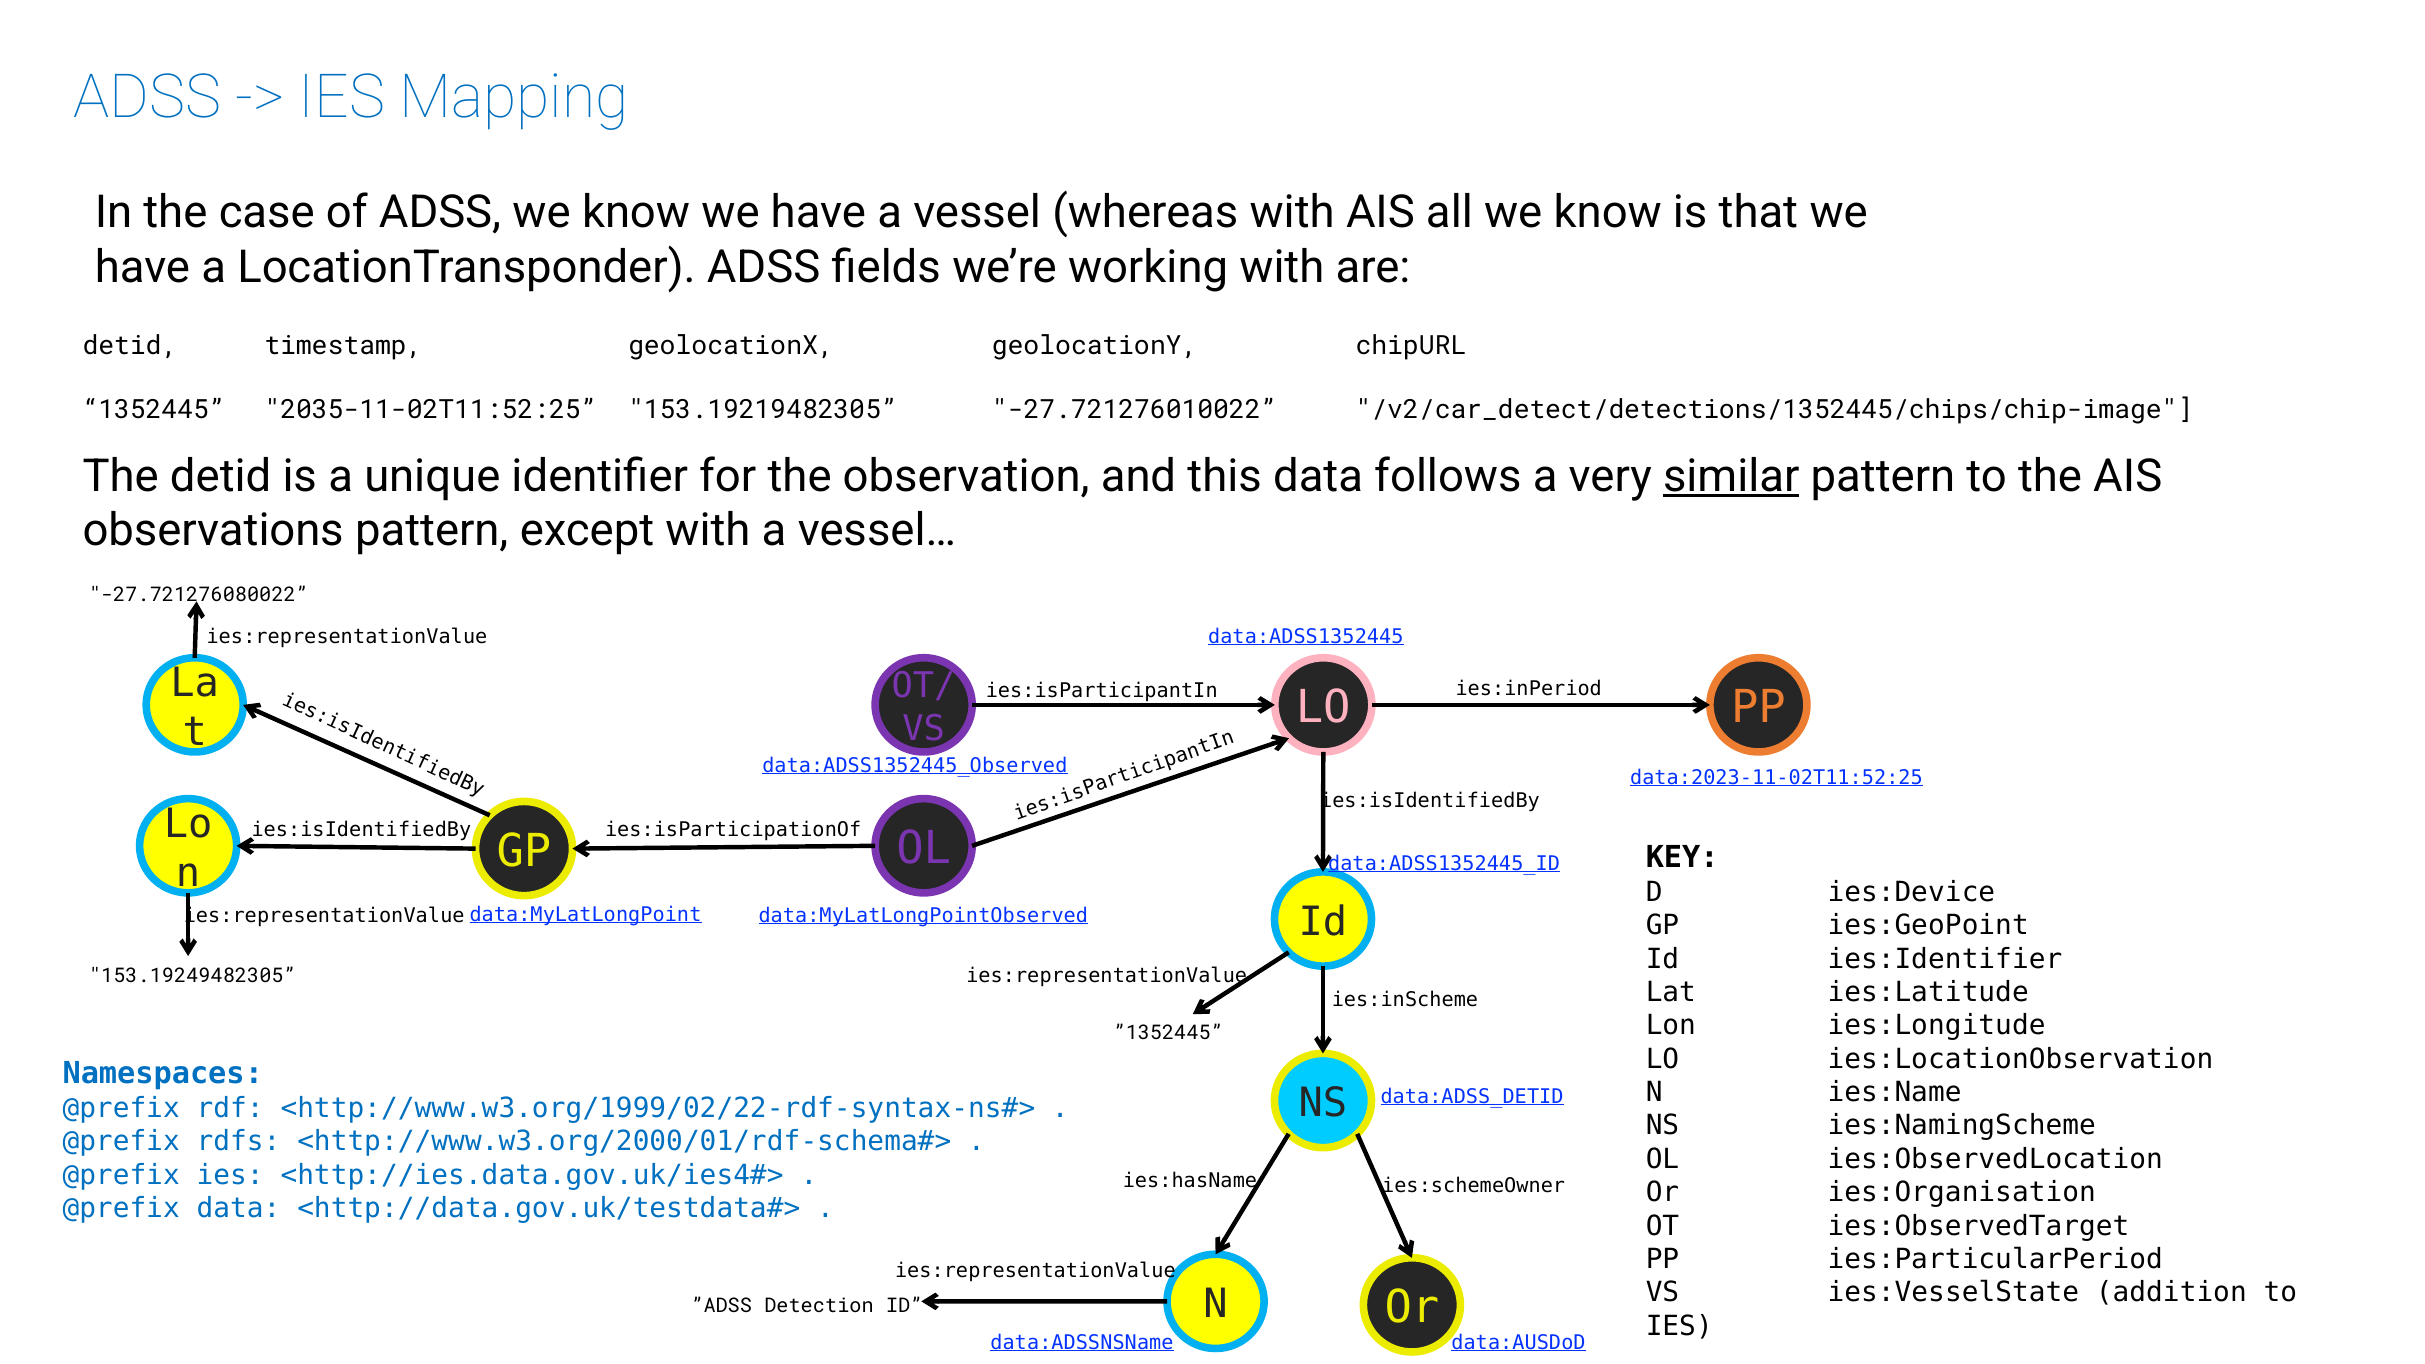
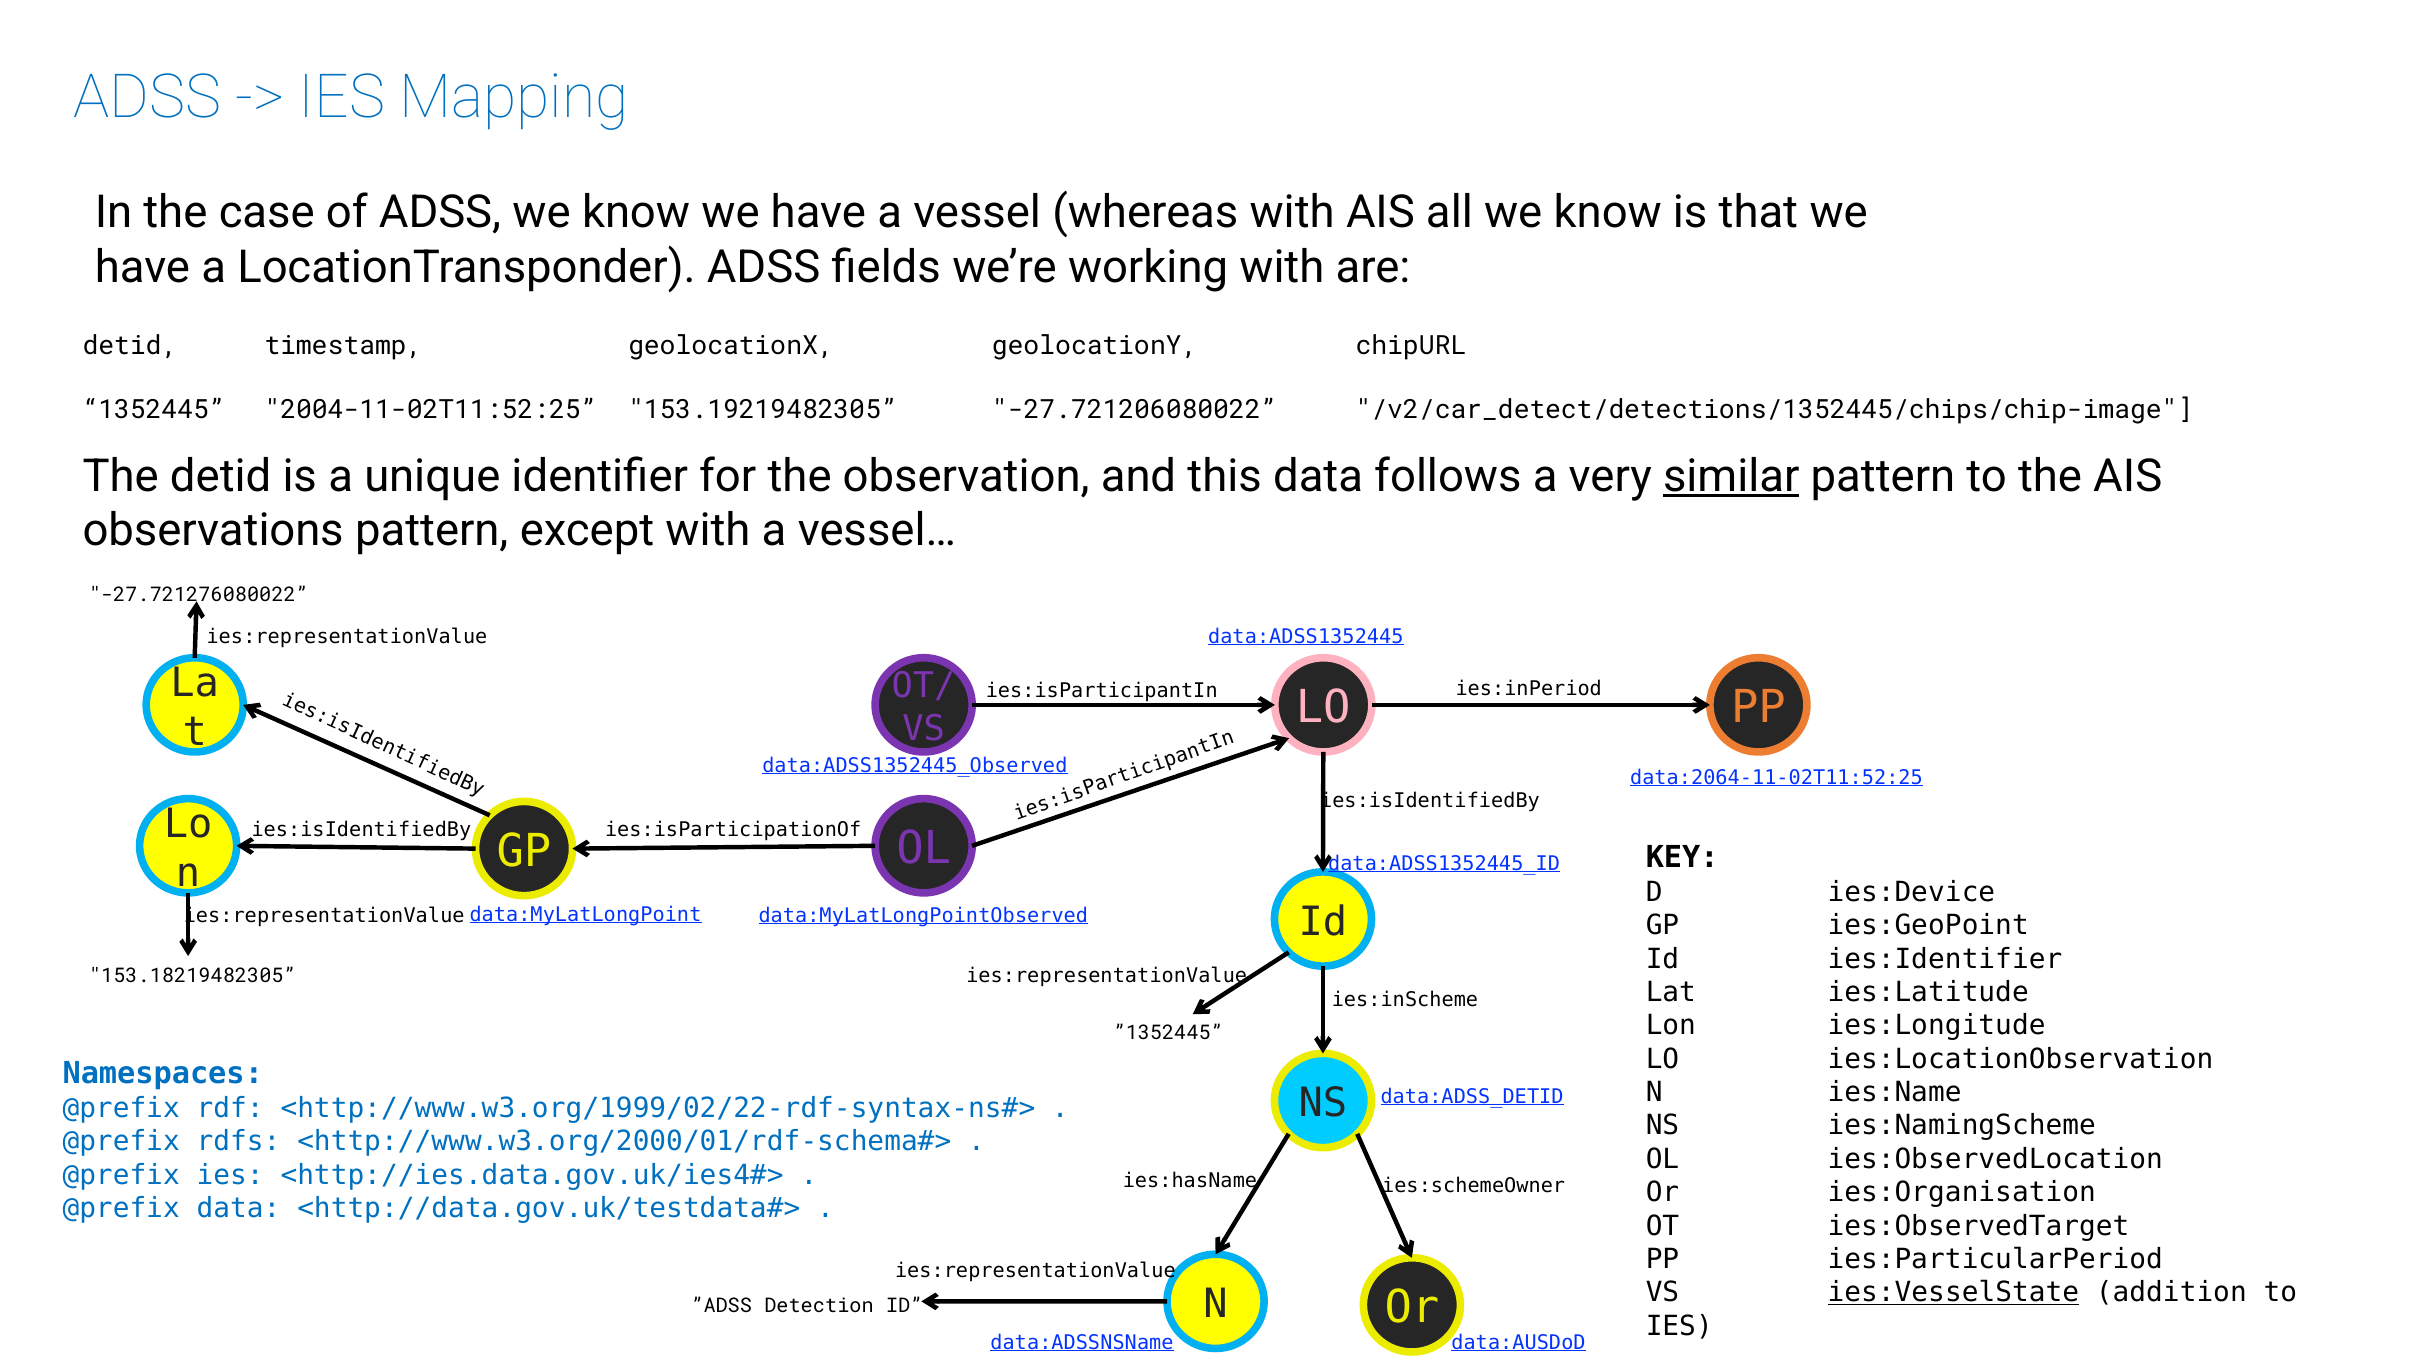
2035-11-02T11:52:25: 2035-11-02T11:52:25 -> 2004-11-02T11:52:25 (431, 410)
-27.721276010022: -27.721276010022 -> -27.721206080022 (1134, 410)
data:2023-11-02T11:52:25: data:2023-11-02T11:52:25 -> data:2064-11-02T11:52:25 (1776, 778)
153.19249482305: 153.19249482305 -> 153.18219482305 (192, 976)
ies:VesselState underline: none -> present (1953, 1293)
